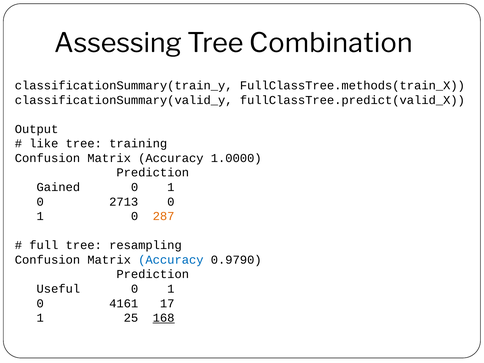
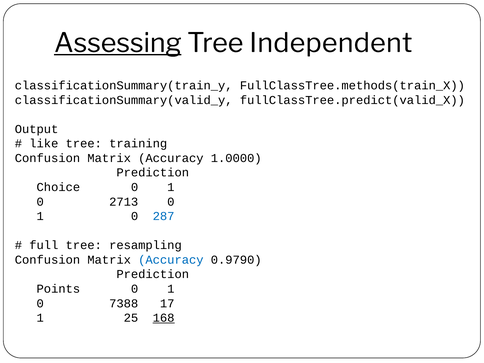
Assessing underline: none -> present (118, 43)
Combination: Combination -> Independent (331, 43)
Gained: Gained -> Choice (58, 187)
287 colour: orange -> blue (164, 216)
Useful: Useful -> Points (58, 289)
4161: 4161 -> 7388 (124, 303)
